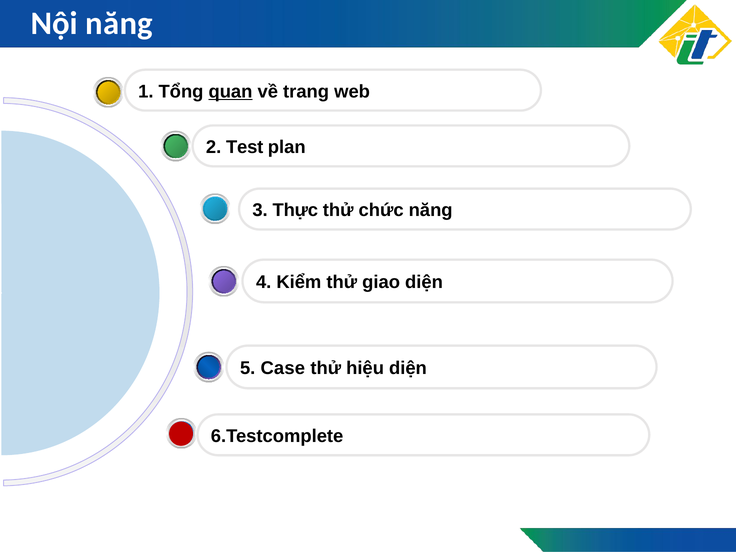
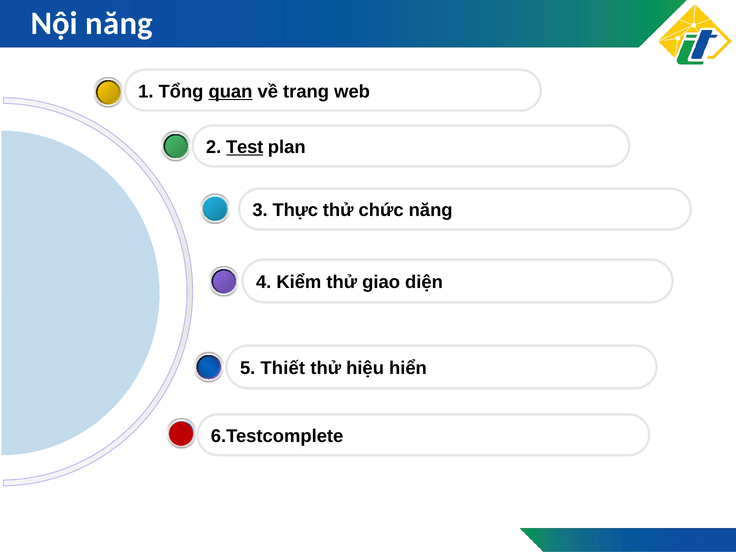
Test underline: none -> present (245, 147)
Case: Case -> Thiết (283, 368)
hiệu diện: diện -> hiển (408, 368)
